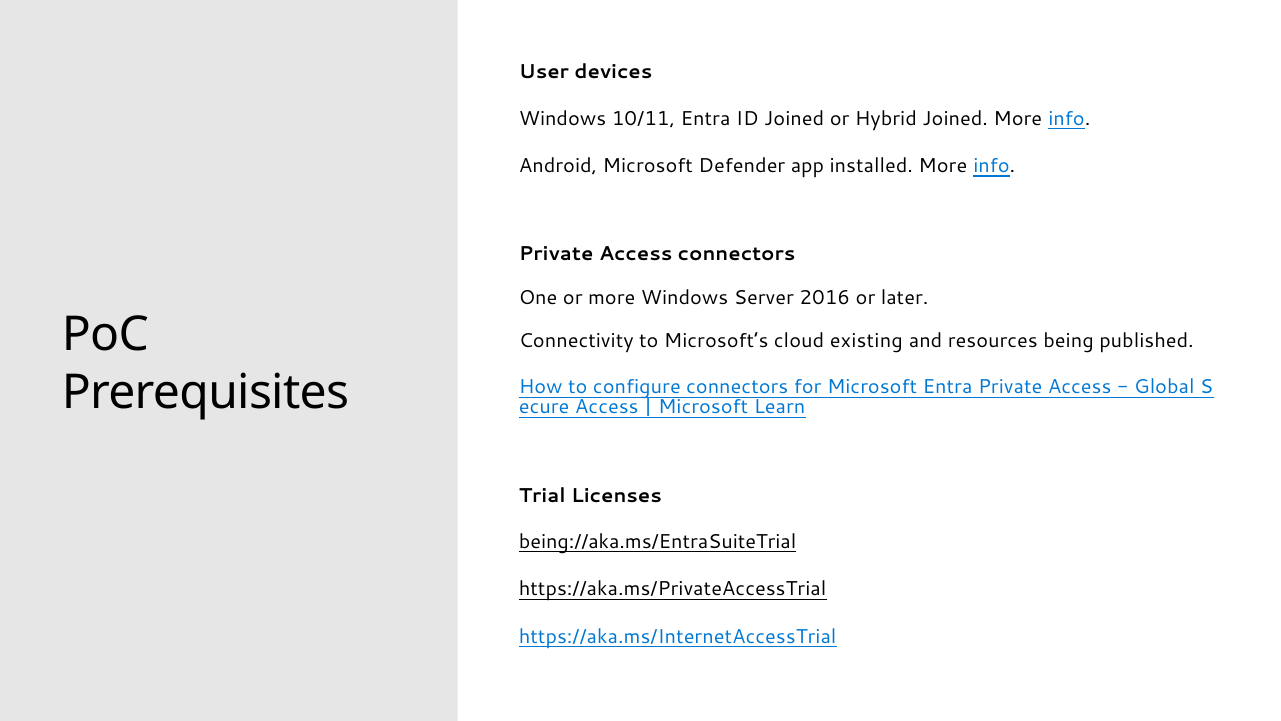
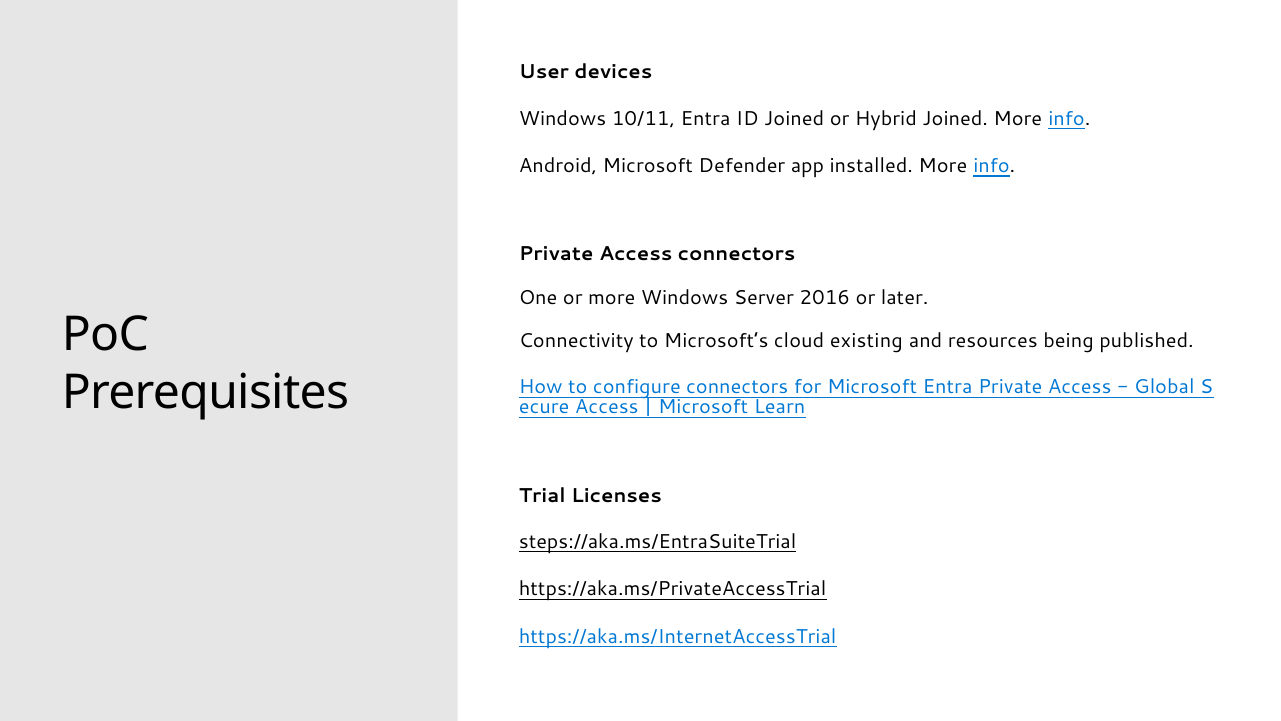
being://aka.ms/EntraSuiteTrial: being://aka.ms/EntraSuiteTrial -> steps://aka.ms/EntraSuiteTrial (658, 541)
